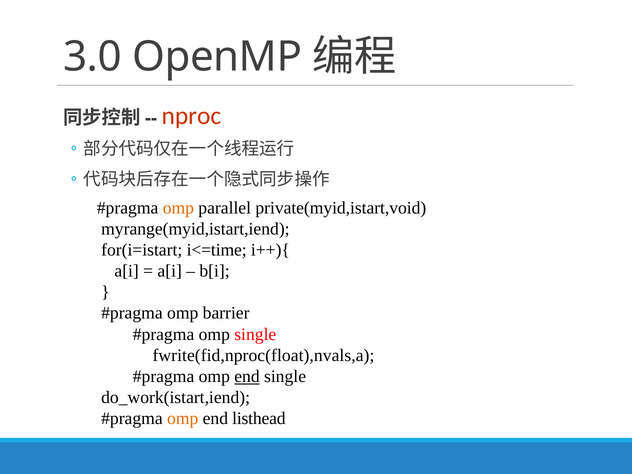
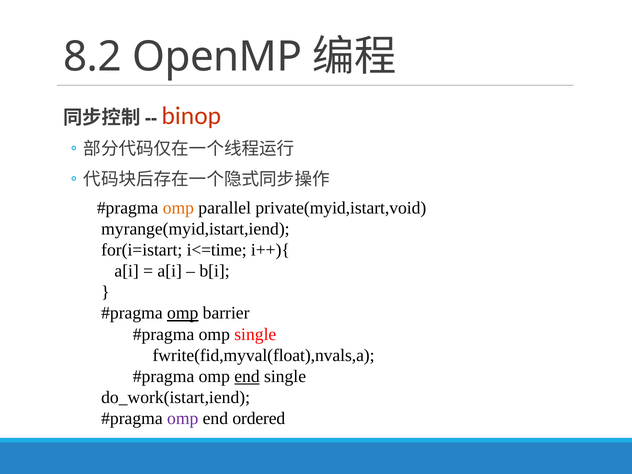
3.0: 3.0 -> 8.2 (93, 57)
nproc: nproc -> binop (191, 116)
omp underline: none -> present (183, 313)
fwrite(fid,nproc(float),nvals,a: fwrite(fid,nproc(float),nvals,a -> fwrite(fid,myval(float),nvals,a (264, 355)
omp colour: orange -> purple (183, 419)
listhead: listhead -> ordered (259, 419)
